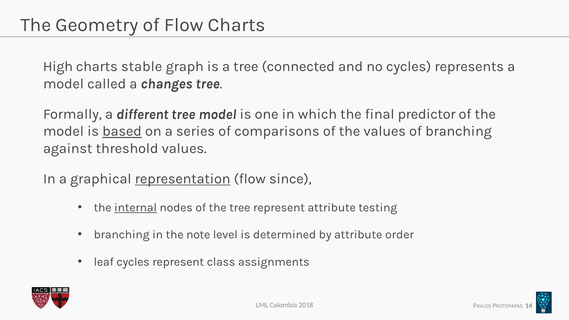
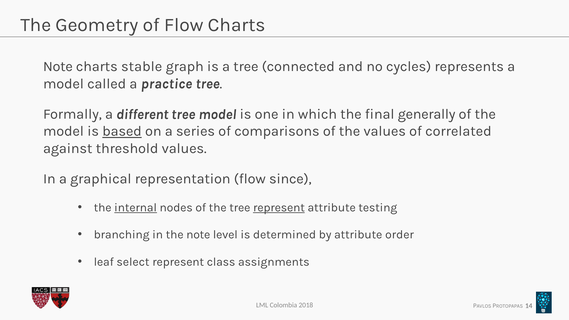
High: High -> Note (58, 67)
changes: changes -> practice (166, 84)
predictor: predictor -> generally (427, 114)
of branching: branching -> correlated (458, 131)
representation underline: present -> none (183, 179)
represent underline: none -> present (279, 207)
leaf cycles: cycles -> select (133, 262)
